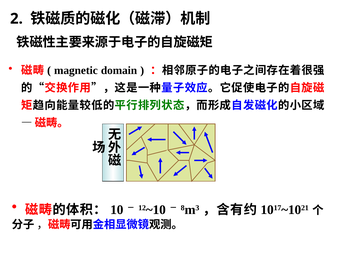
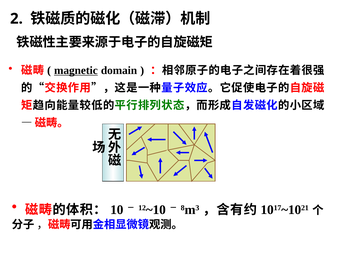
magnetic underline: none -> present (76, 70)
